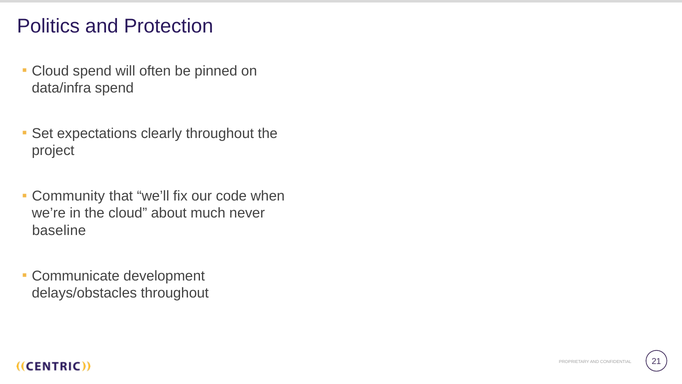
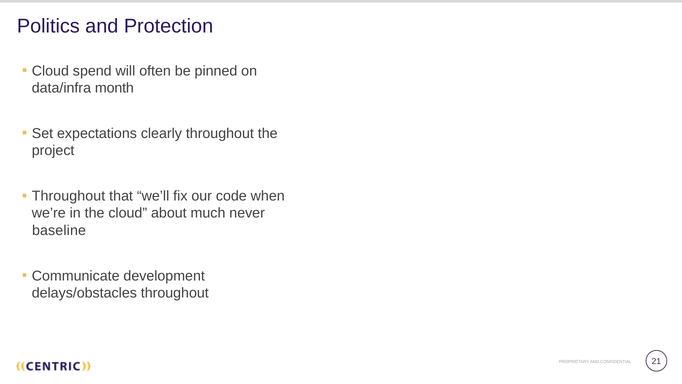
data/infra spend: spend -> month (114, 88)
Community: Community -> Throughout (69, 196)
